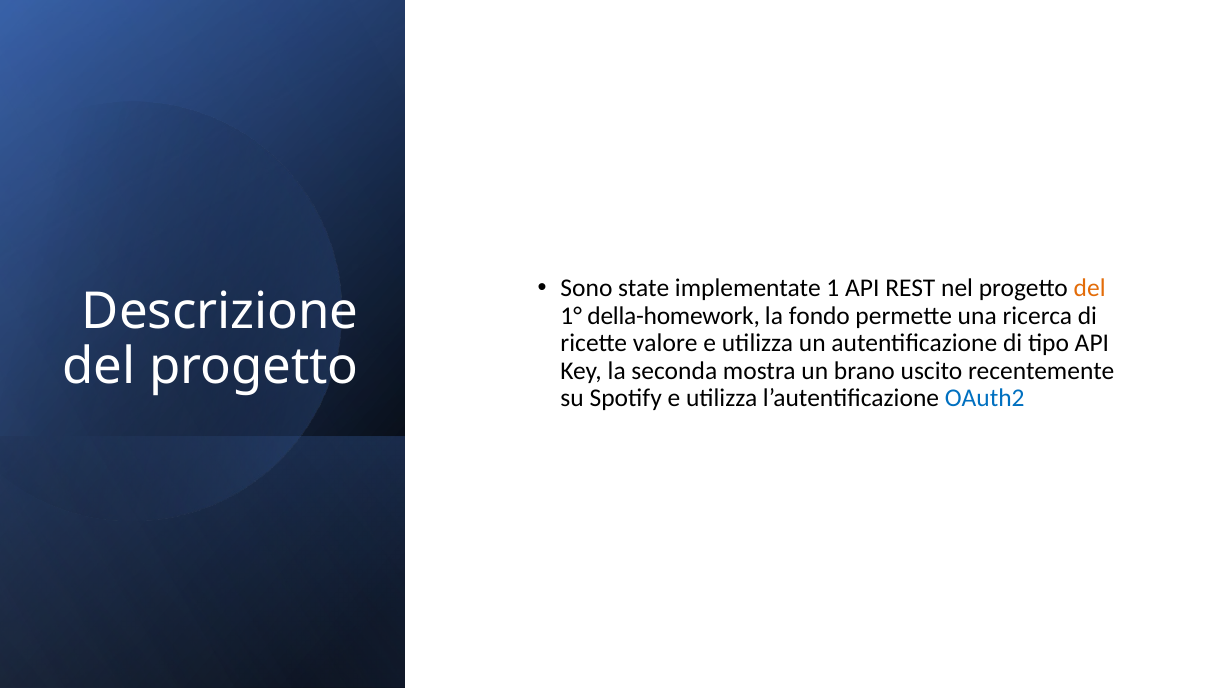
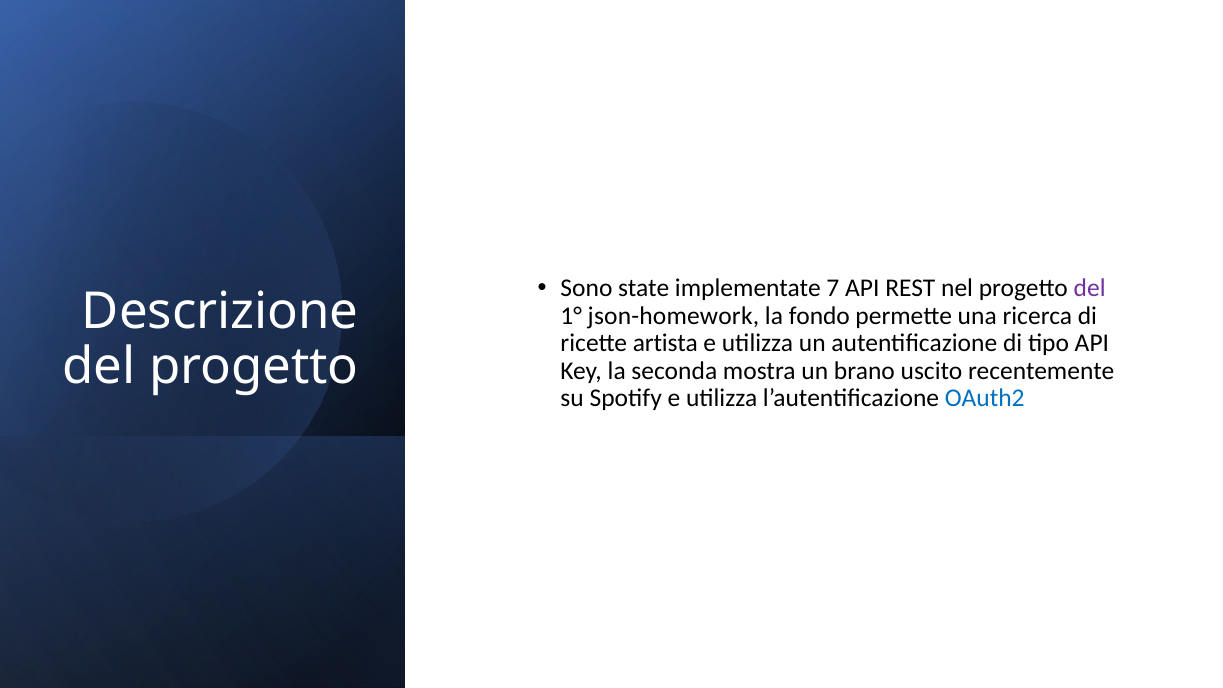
1: 1 -> 7 (833, 288)
del colour: orange -> purple (1090, 288)
della-homework: della-homework -> json-homework (673, 316)
valore: valore -> artista (665, 343)
